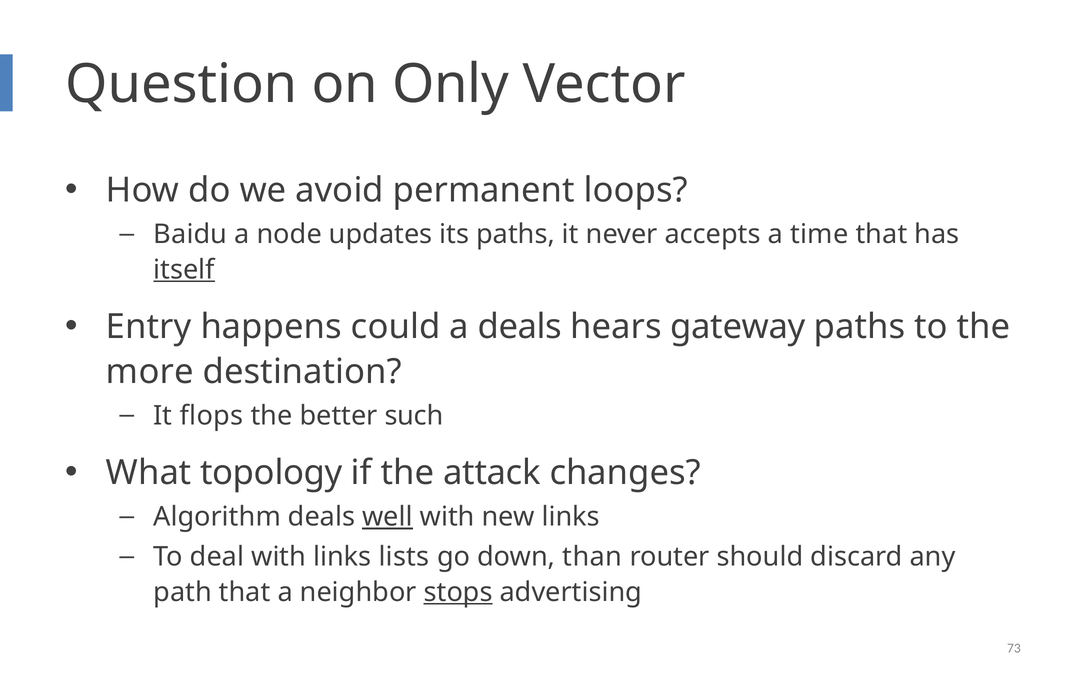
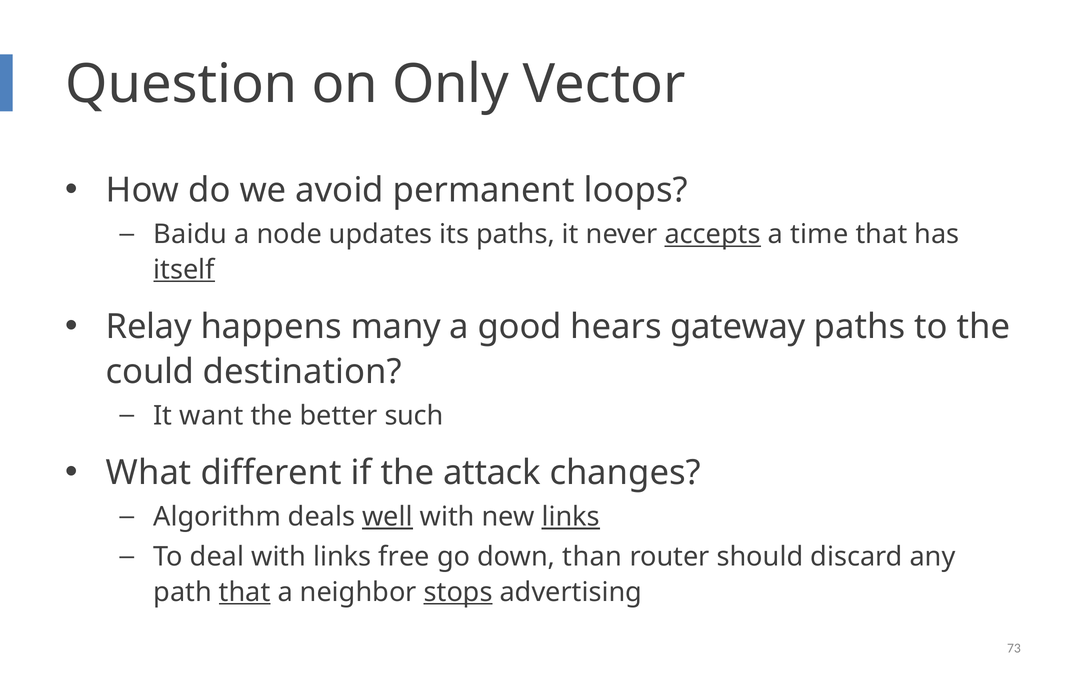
accepts underline: none -> present (713, 234)
Entry: Entry -> Relay (149, 327)
could: could -> many (396, 327)
a deals: deals -> good (520, 327)
more: more -> could (150, 372)
flops: flops -> want (211, 416)
topology: topology -> different (271, 473)
links underline: none -> present (571, 517)
lists: lists -> free (404, 557)
that underline: none -> present (245, 592)
